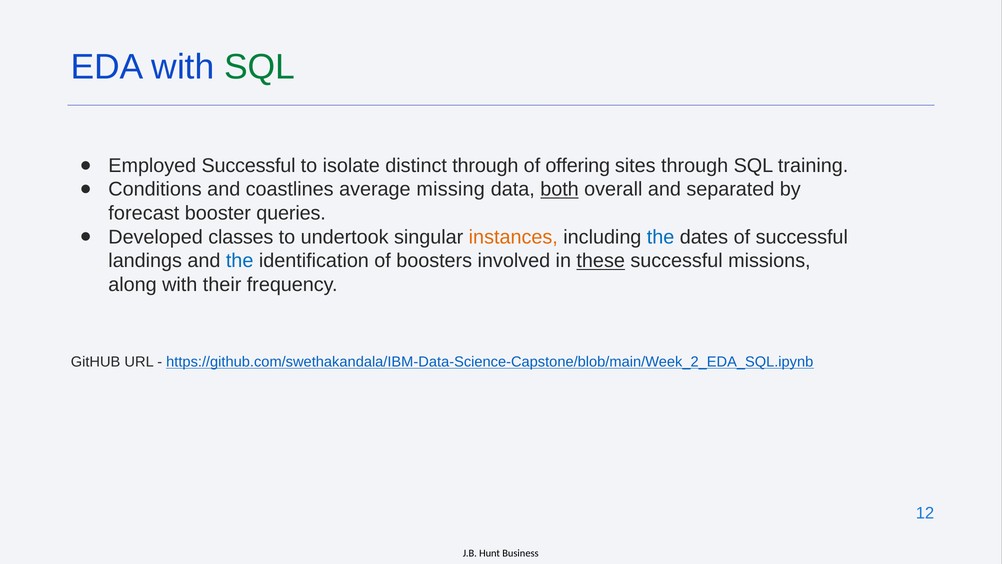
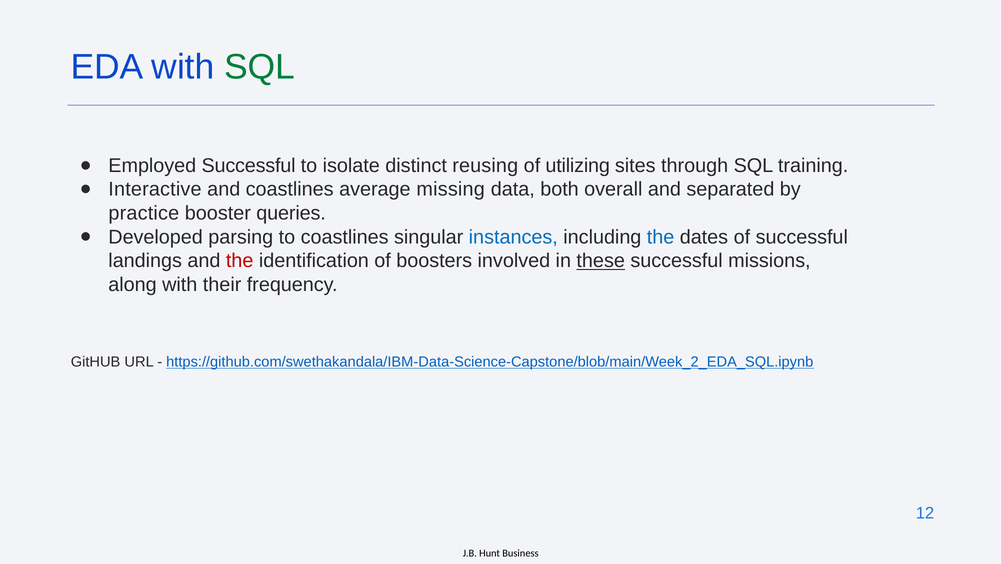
distinct through: through -> reusing (485, 166)
offering: offering -> utilizing (578, 166)
Conditions: Conditions -> Interactive (155, 189)
both underline: present -> none (560, 189)
forecast: forecast -> practice (144, 213)
classes: classes -> parsing (241, 237)
to undertook: undertook -> coastlines (345, 237)
instances colour: orange -> blue (513, 237)
the colour: blue -> red (240, 261)
